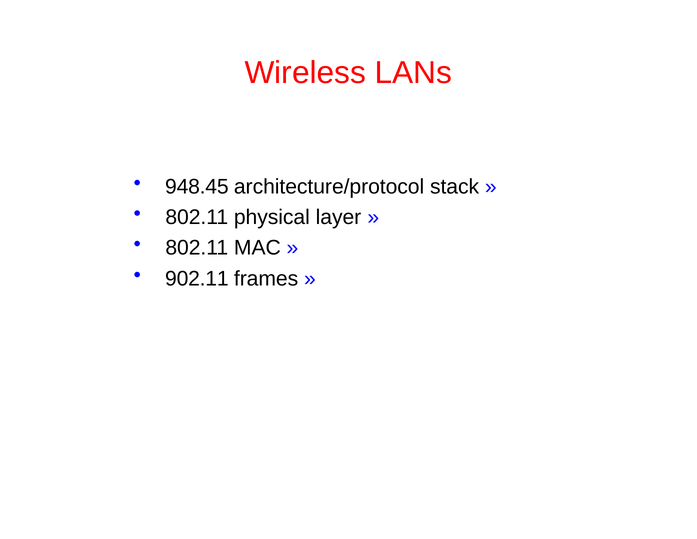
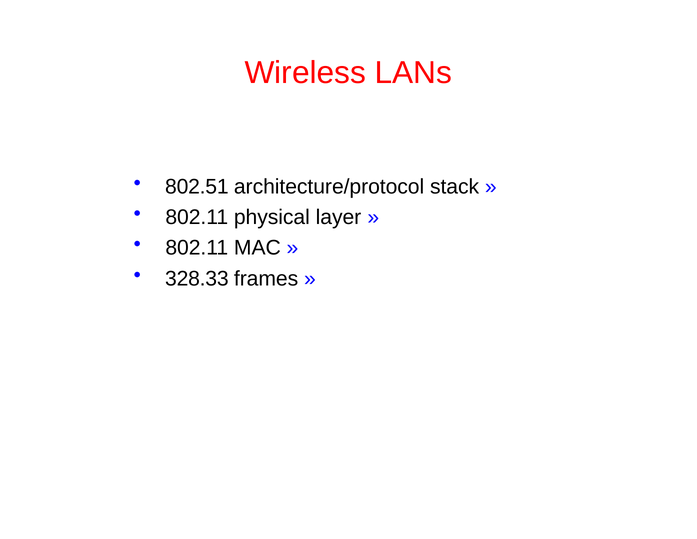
948.45: 948.45 -> 802.51 (197, 186)
902.11: 902.11 -> 328.33 (197, 278)
